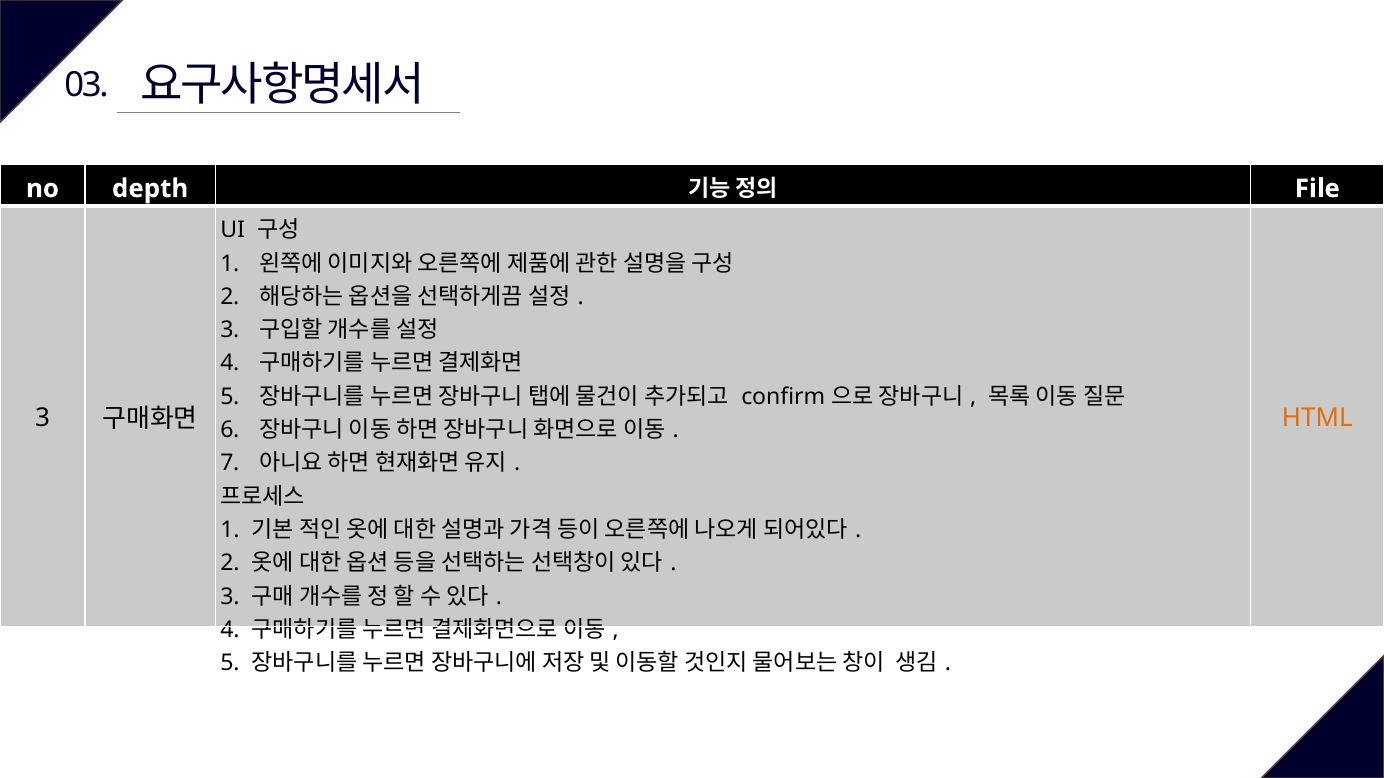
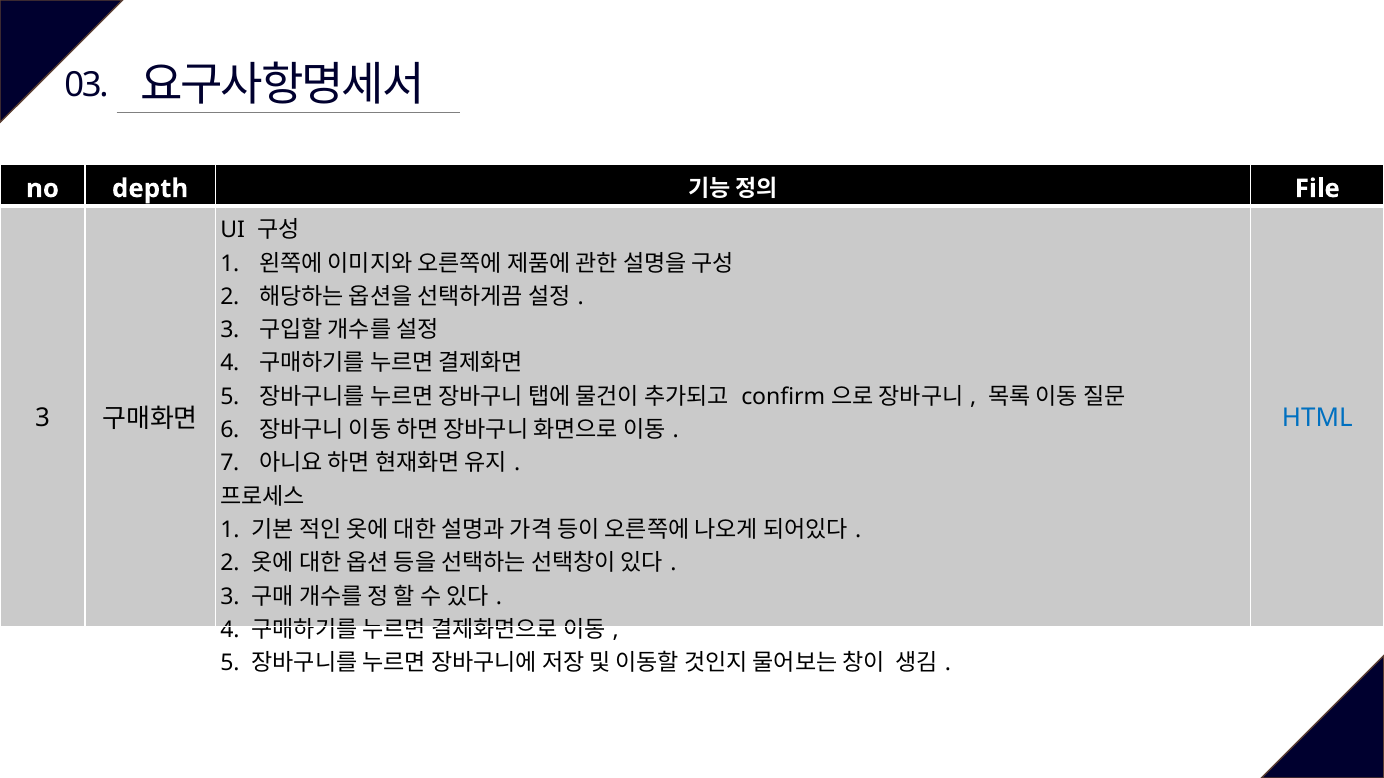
HTML colour: orange -> blue (1317, 418)
